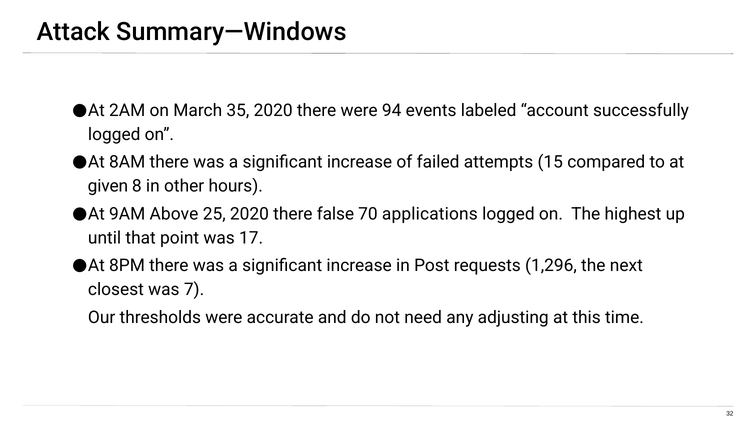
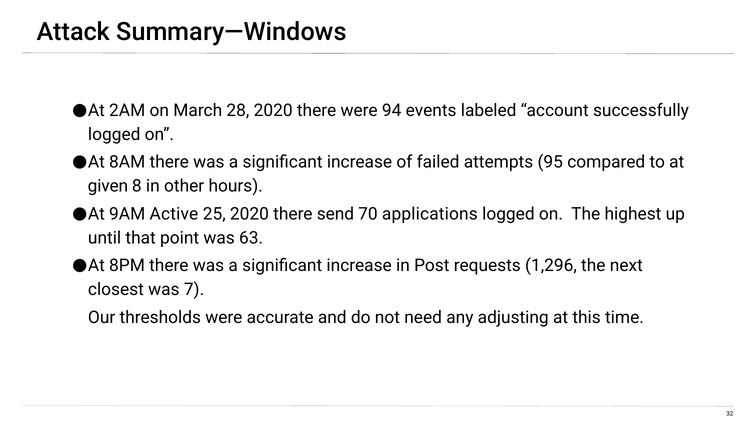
35: 35 -> 28 (238, 111)
15: 15 -> 95 (550, 162)
Above: Above -> Active (174, 214)
false: false -> send (335, 214)
17: 17 -> 63 (251, 238)
